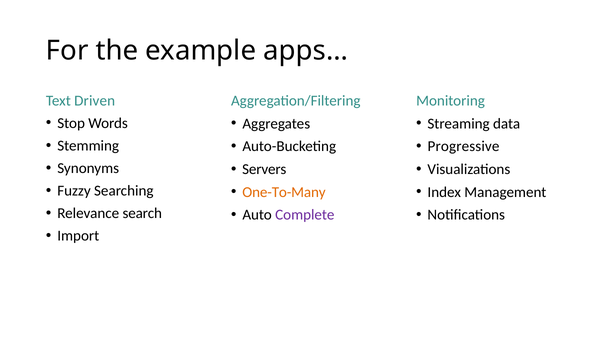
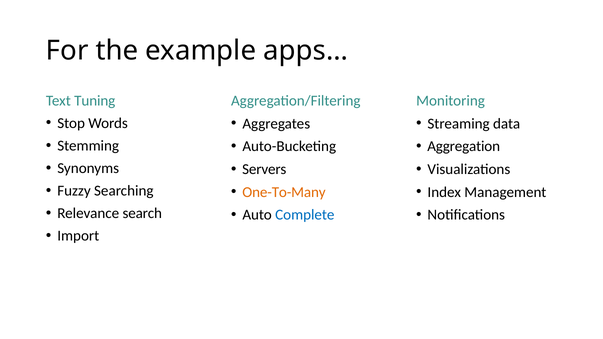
Driven: Driven -> Tuning (95, 101)
Progressive: Progressive -> Aggregation (464, 147)
Complete colour: purple -> blue (305, 215)
